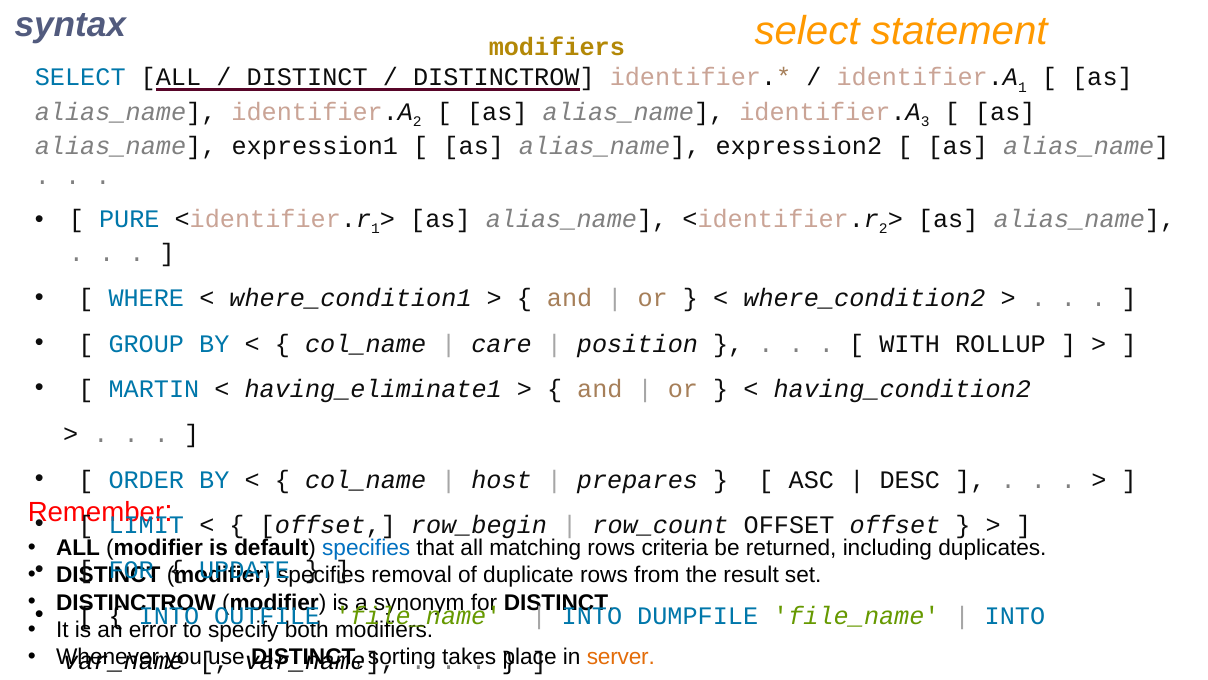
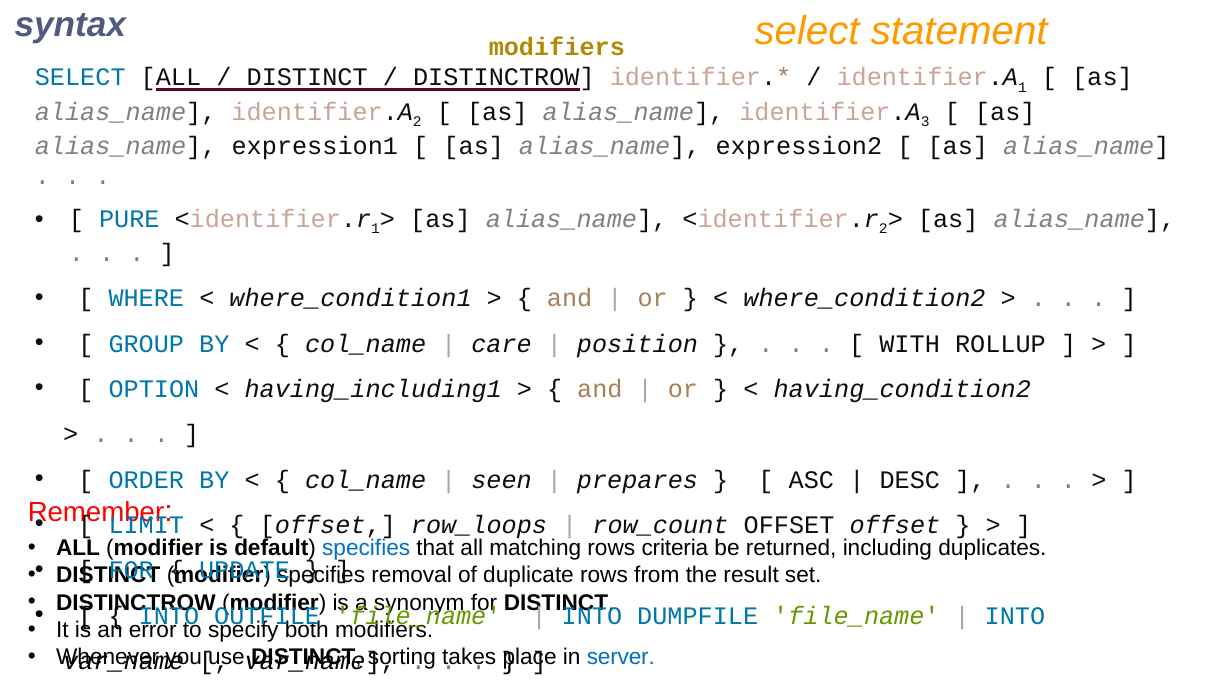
MARTIN: MARTIN -> OPTION (154, 389)
having_eliminate1: having_eliminate1 -> having_including1 (373, 389)
host: host -> seen (502, 479)
row_begin: row_begin -> row_loops (479, 525)
server colour: orange -> blue (621, 657)
